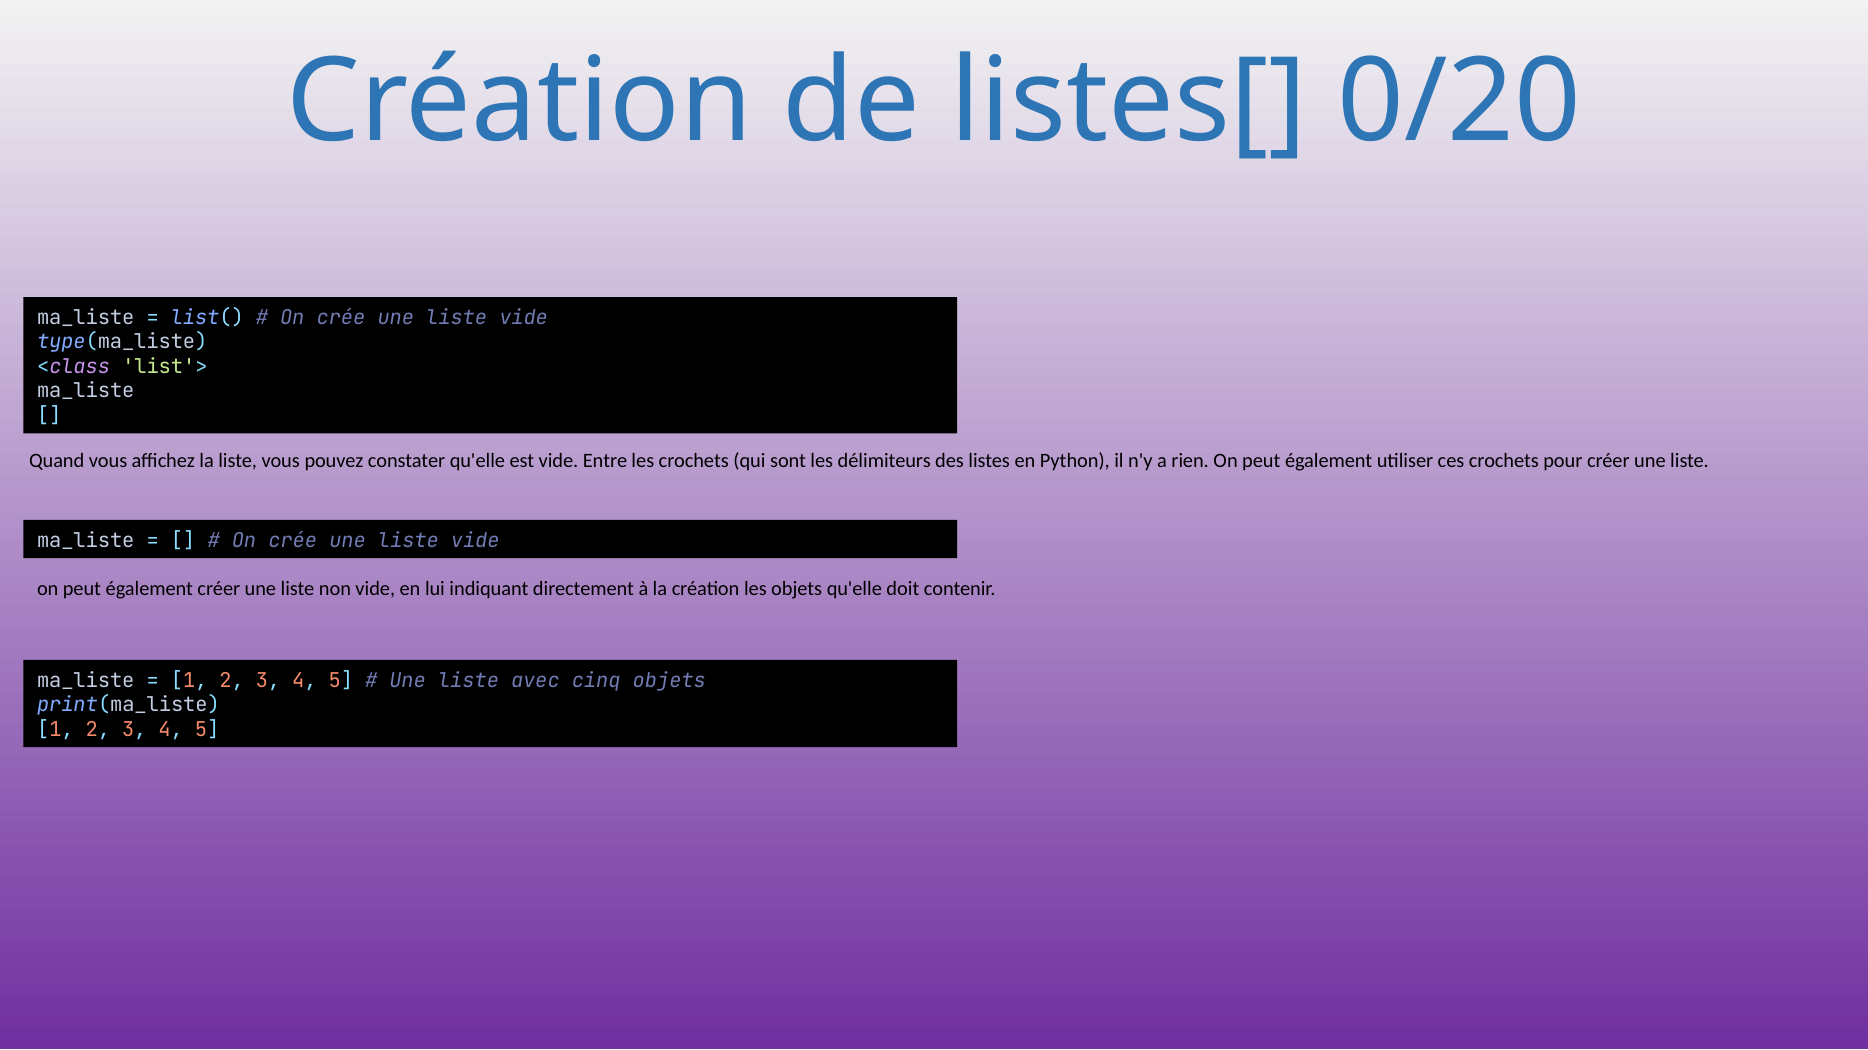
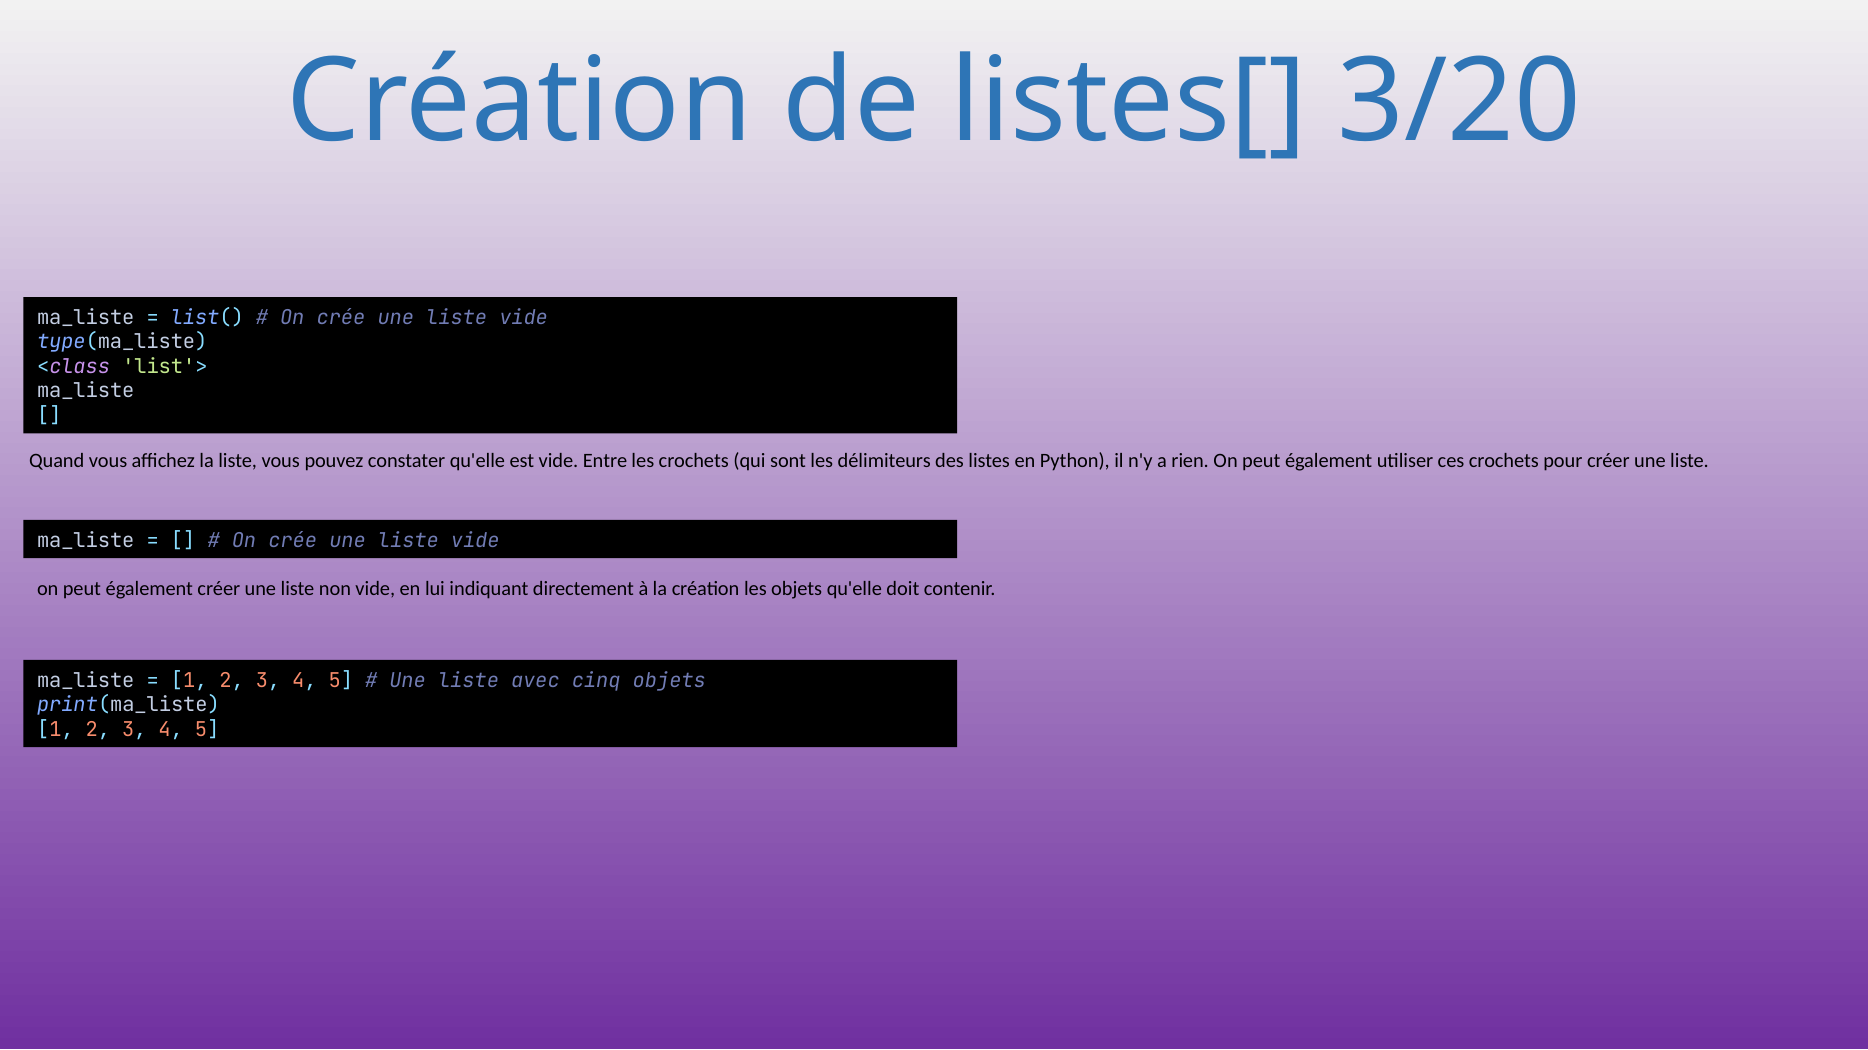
0/20: 0/20 -> 3/20 (1459, 102)
